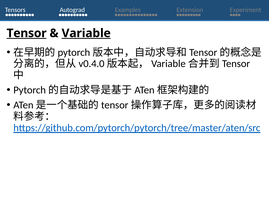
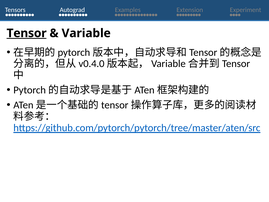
Variable underline: present -> none (86, 33)
